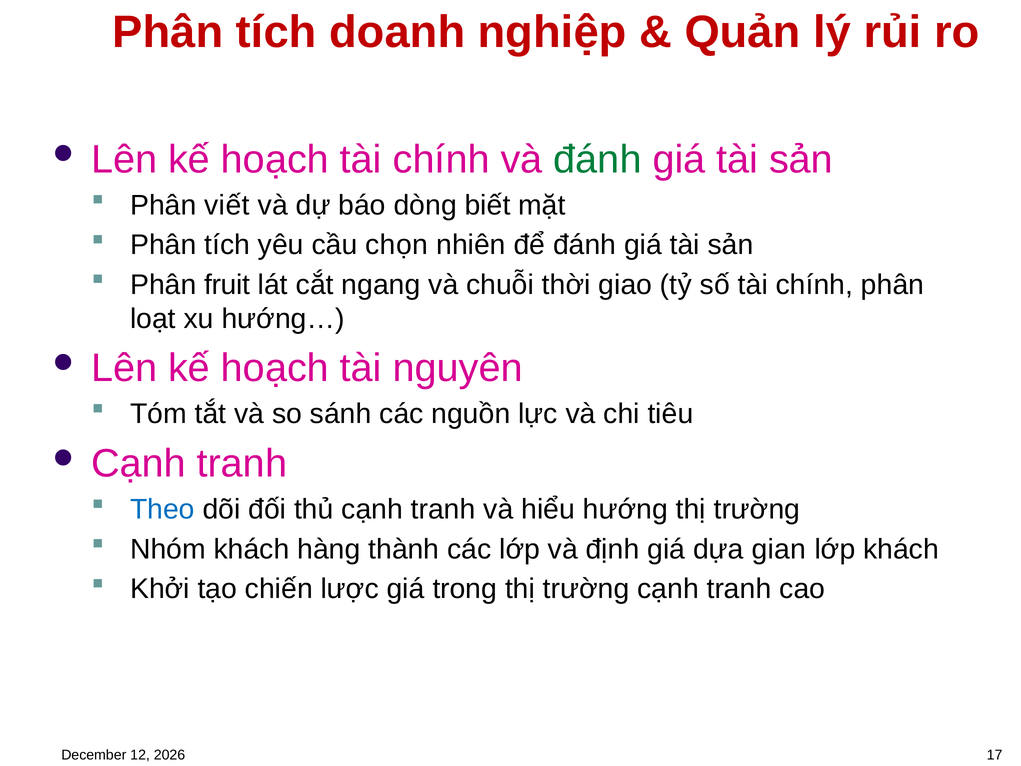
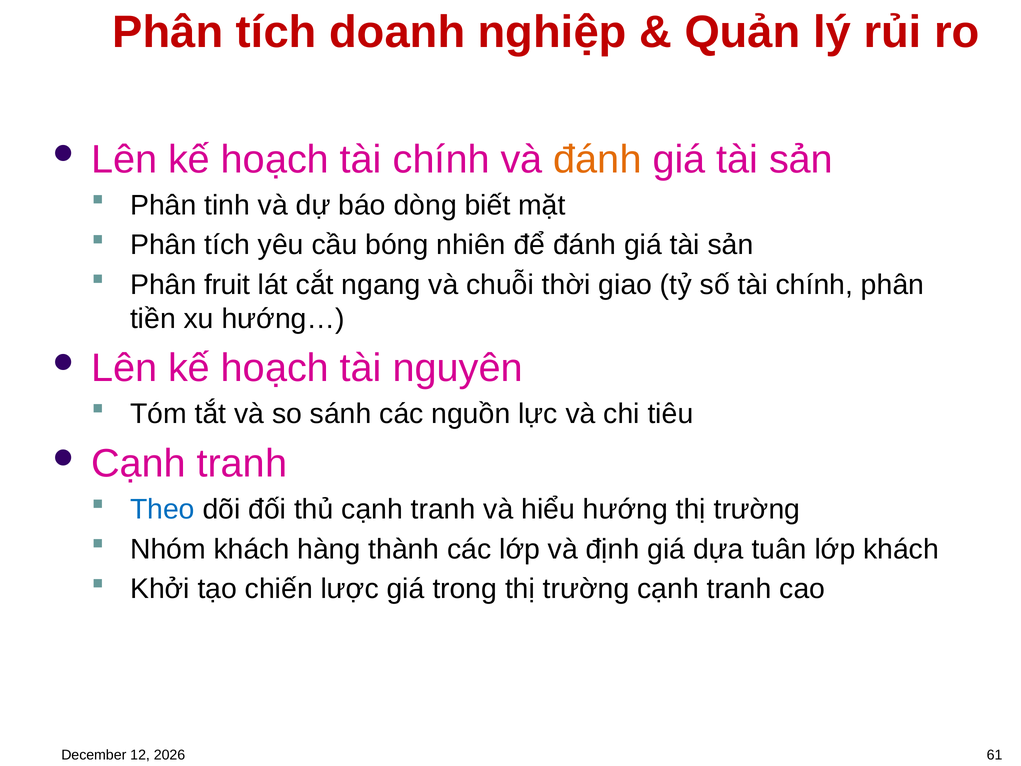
đánh colour: green -> orange (598, 159)
viết: viết -> tinh (227, 205)
chọn: chọn -> bóng (397, 245)
loạt: loạt -> tiền (153, 319)
gian: gian -> tuân (779, 549)
17: 17 -> 61 (995, 755)
